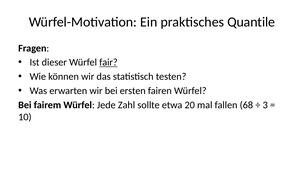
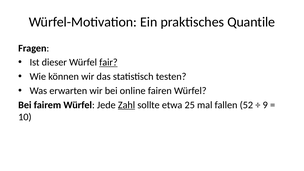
ersten: ersten -> online (133, 91)
Zahl underline: none -> present (127, 105)
20: 20 -> 25 (190, 105)
68: 68 -> 52 (246, 105)
3: 3 -> 9 (265, 105)
